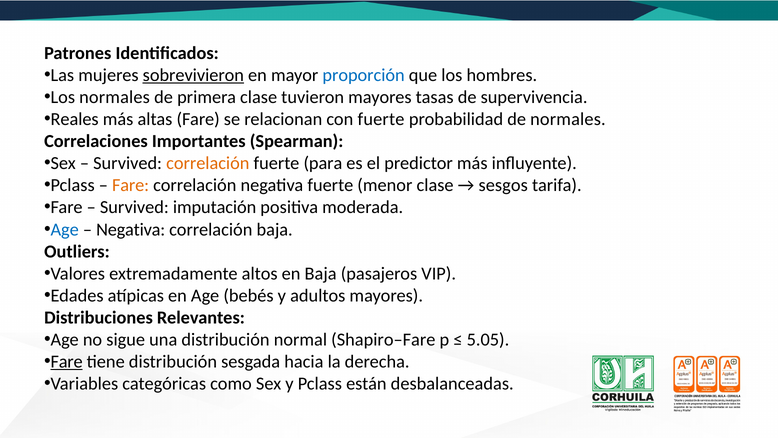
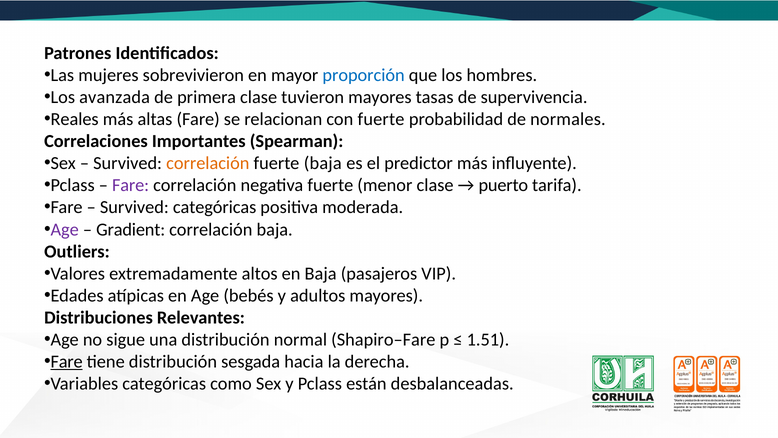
sobrevivieron underline: present -> none (193, 75)
Los normales: normales -> avanzada (115, 97)
fuerte para: para -> baja (323, 163)
Fare colour: orange -> purple (131, 185)
sesgos: sesgos -> puerto (503, 185)
Survived imputación: imputación -> categóricas (215, 207)
Age colour: blue -> purple (65, 229)
Negativa: Negativa -> Gradient (131, 229)
5.05: 5.05 -> 1.51 (488, 339)
